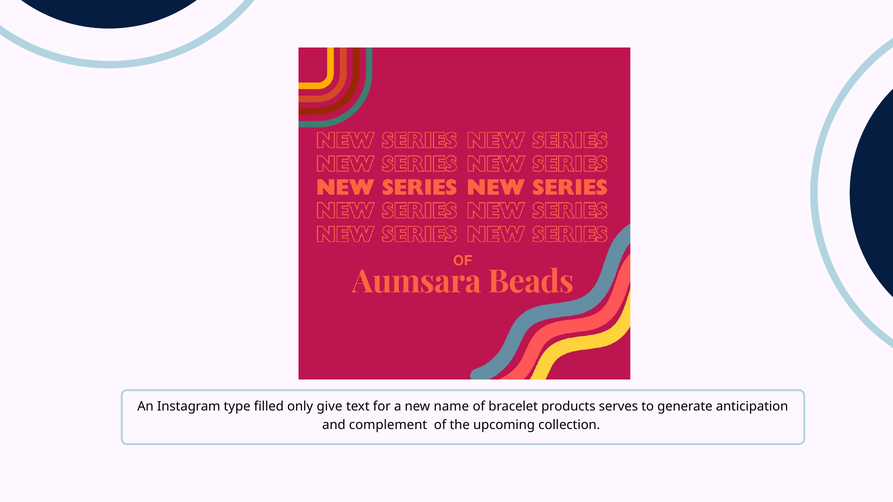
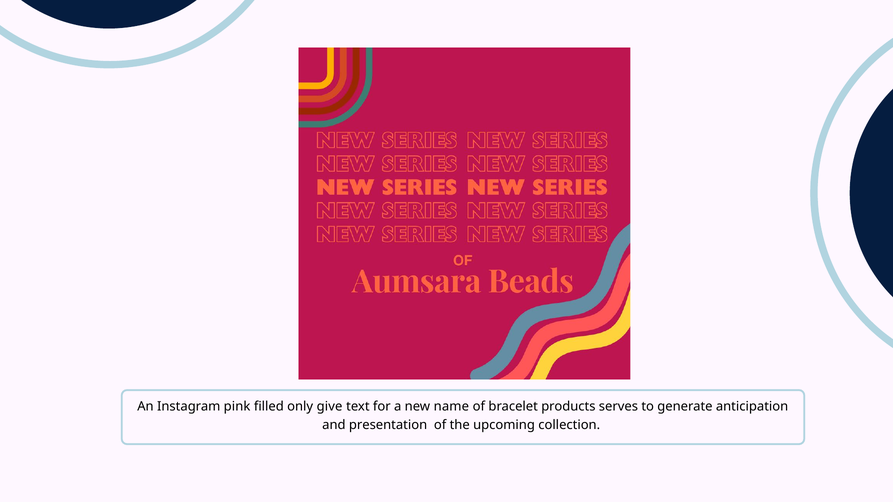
type: type -> pink (237, 407)
complement: complement -> presentation (388, 425)
